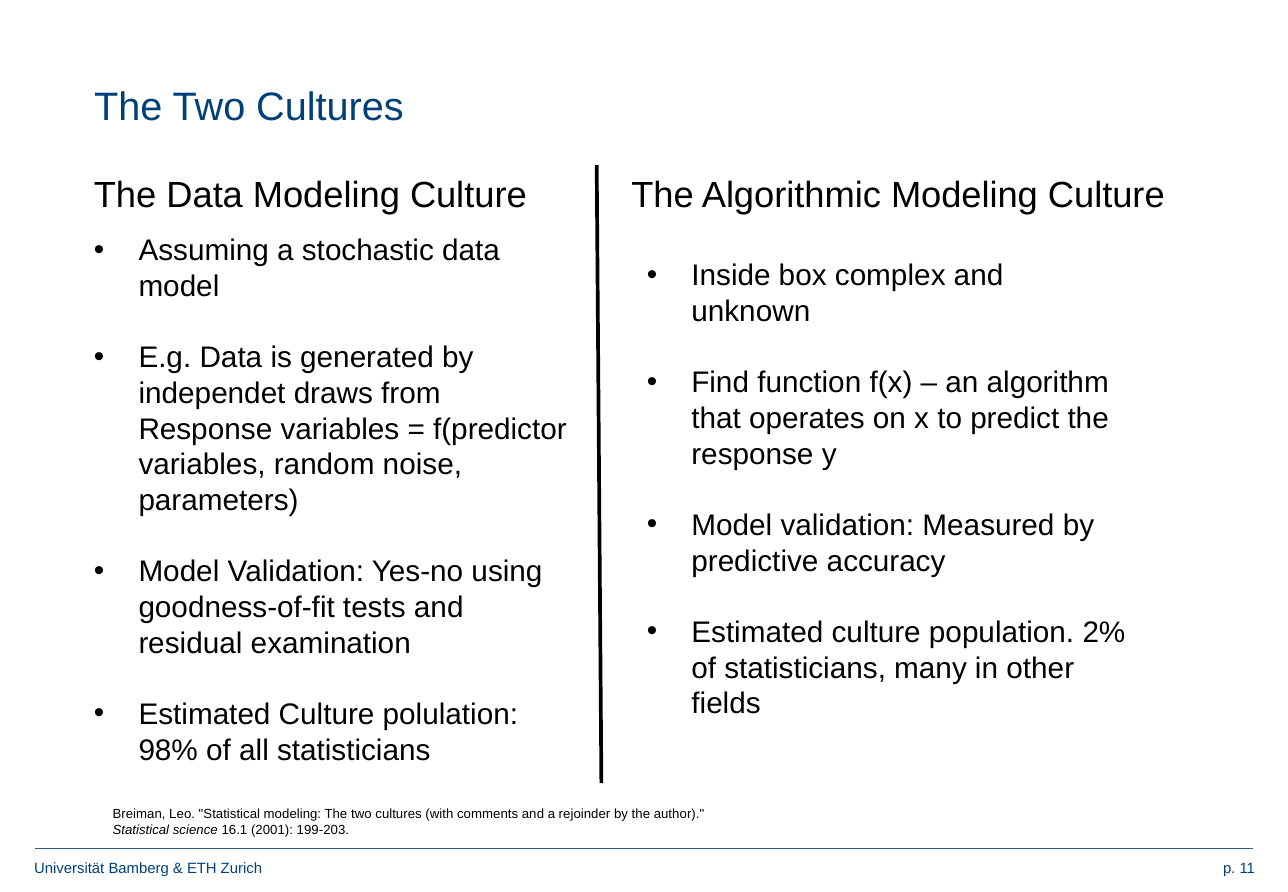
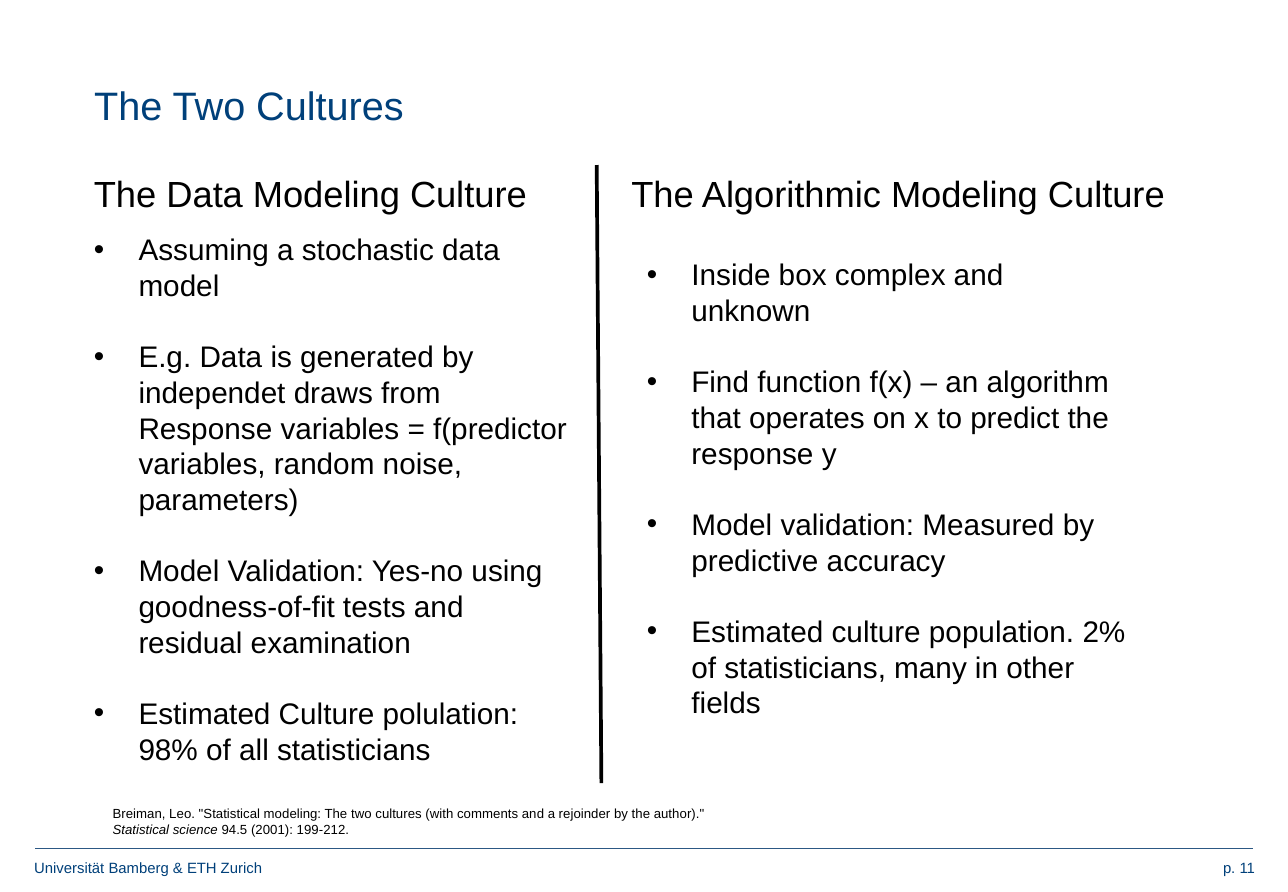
16.1: 16.1 -> 94.5 (234, 830)
199-203: 199-203 -> 199-212 (323, 830)
